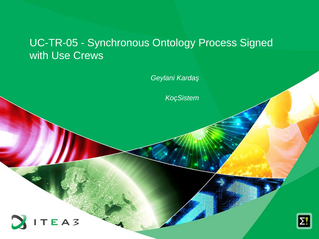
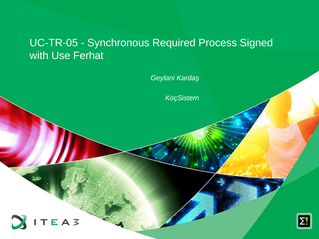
Ontology: Ontology -> Required (174, 43)
Crews: Crews -> Ferhat (88, 56)
